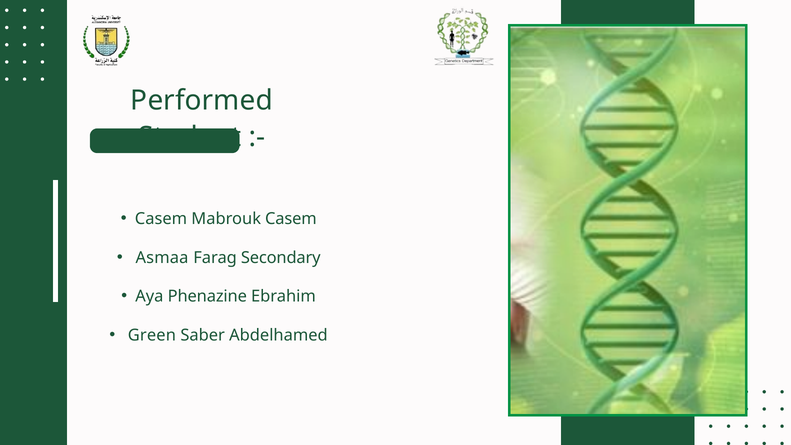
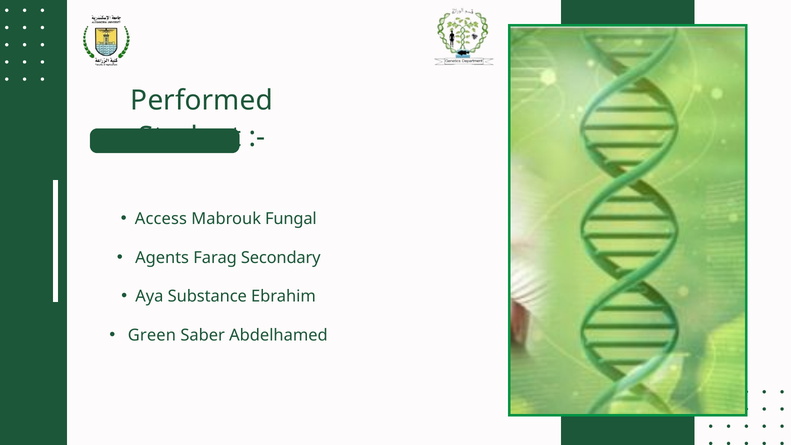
Casem: Casem -> Access (161, 219)
Mabrouk Casem: Casem -> Fungal (291, 219)
Asmaa: Asmaa -> Agents (162, 258)
Phenazine: Phenazine -> Substance (207, 296)
